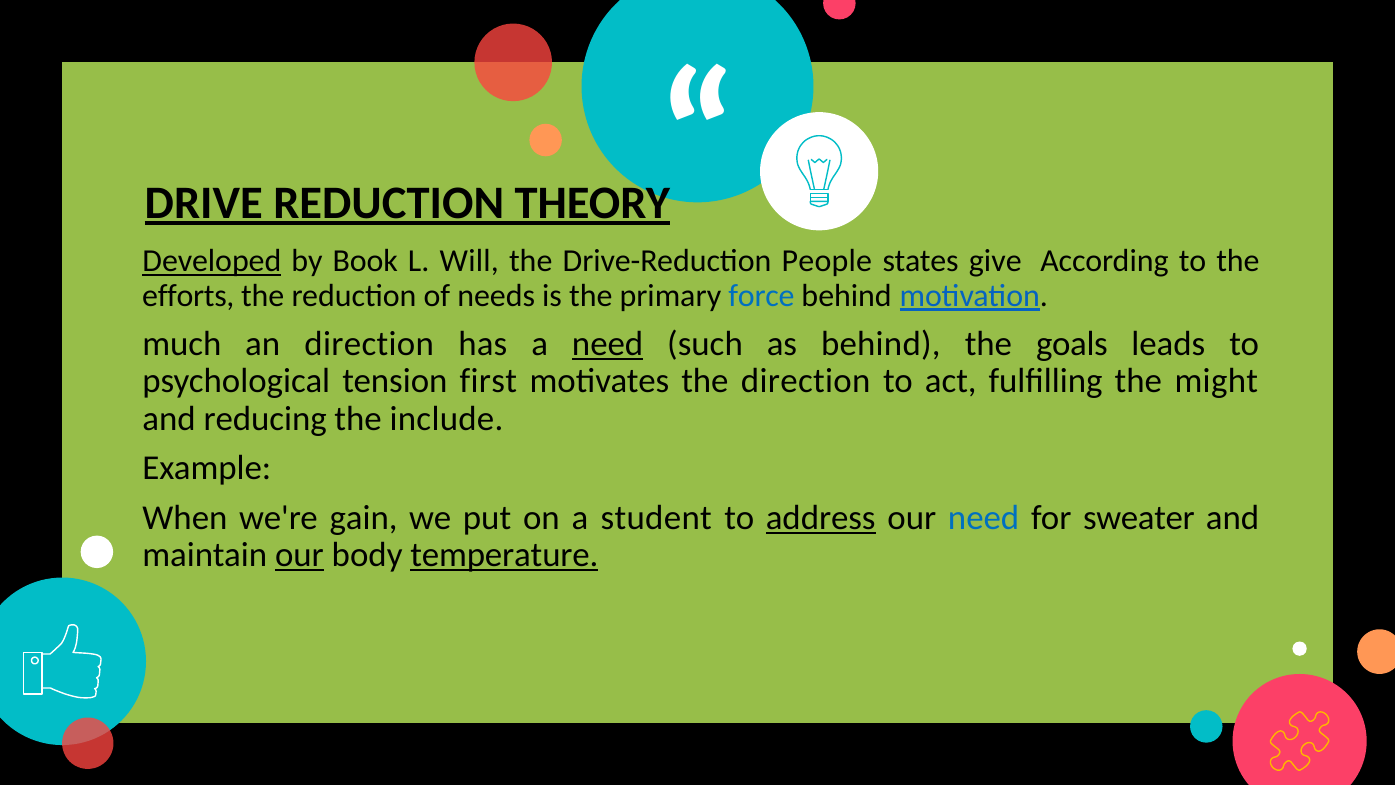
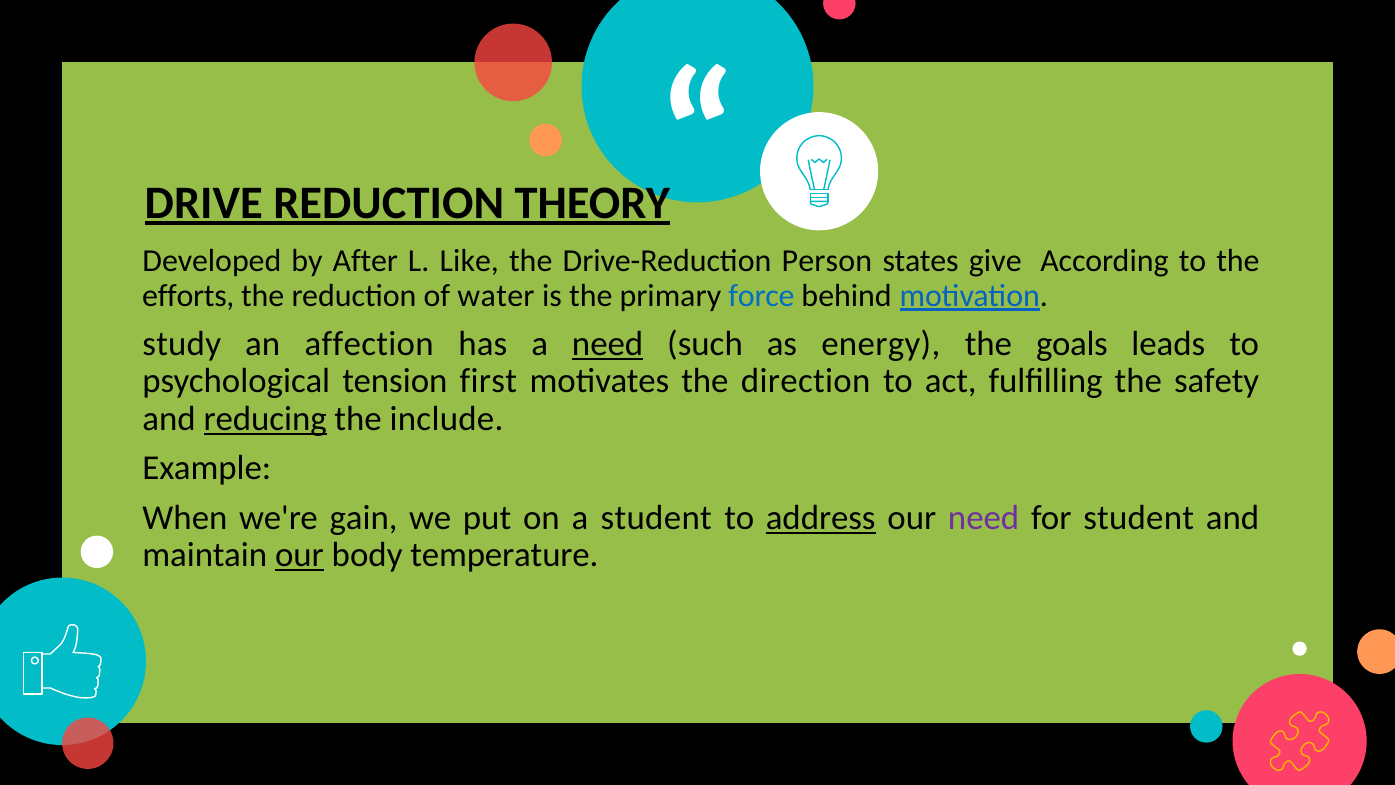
Developed underline: present -> none (212, 261)
Book: Book -> After (365, 261)
Will: Will -> Like (469, 261)
People: People -> Person (827, 261)
needs: needs -> water (496, 296)
much: much -> study (182, 344)
an direction: direction -> affection (369, 344)
as behind: behind -> energy (881, 344)
might: might -> safety (1217, 381)
reducing underline: none -> present (265, 419)
need colour: blue -> purple (984, 517)
for sweater: sweater -> student (1139, 517)
temperature underline: present -> none (504, 555)
